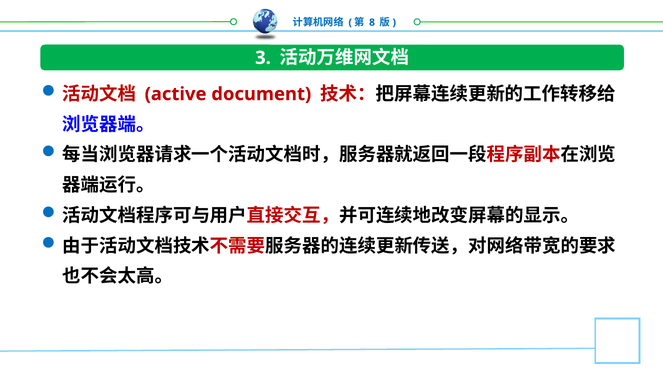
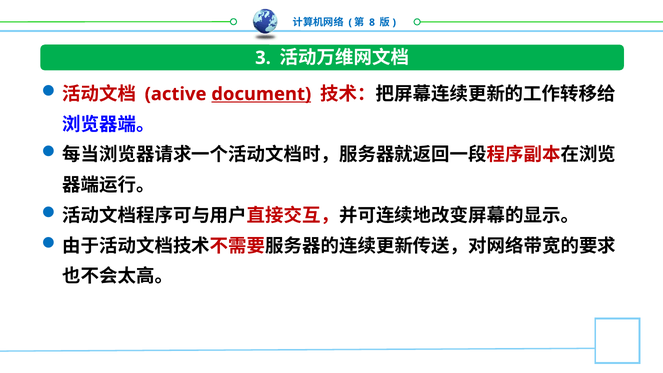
document underline: none -> present (261, 94)
